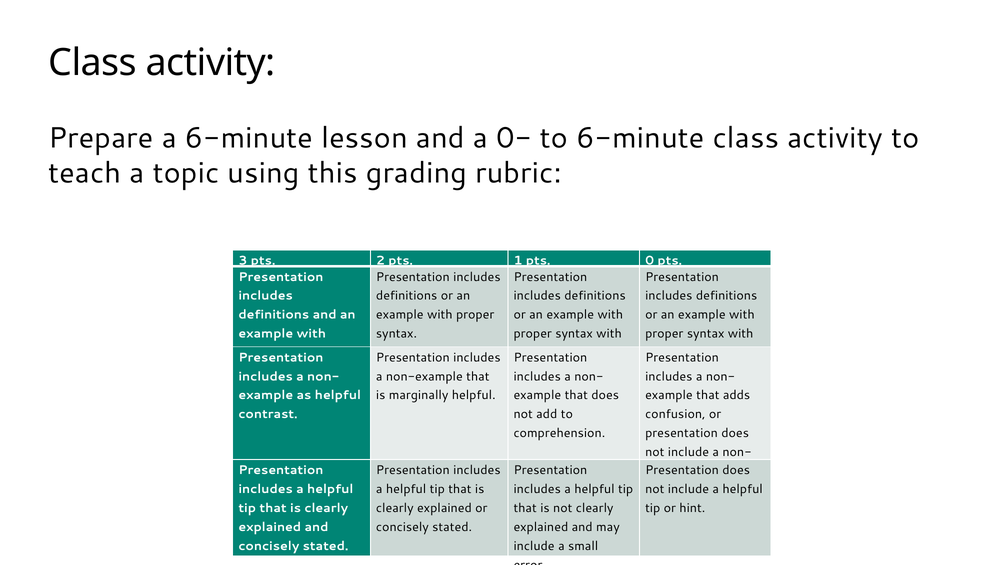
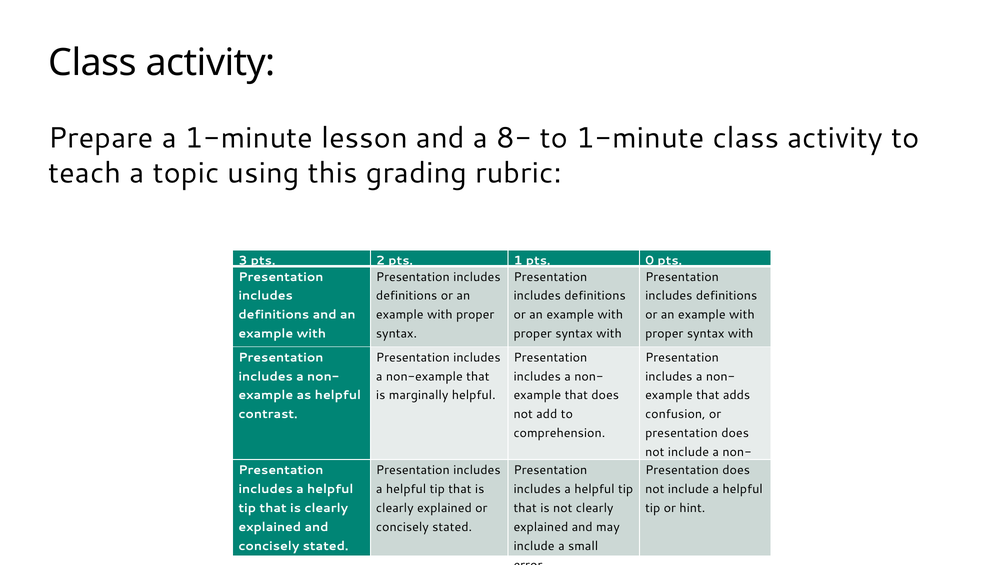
a 6-minute: 6-minute -> 1-minute (249, 138)
0-: 0- -> 8- (514, 138)
to 6-minute: 6-minute -> 1-minute (640, 138)
